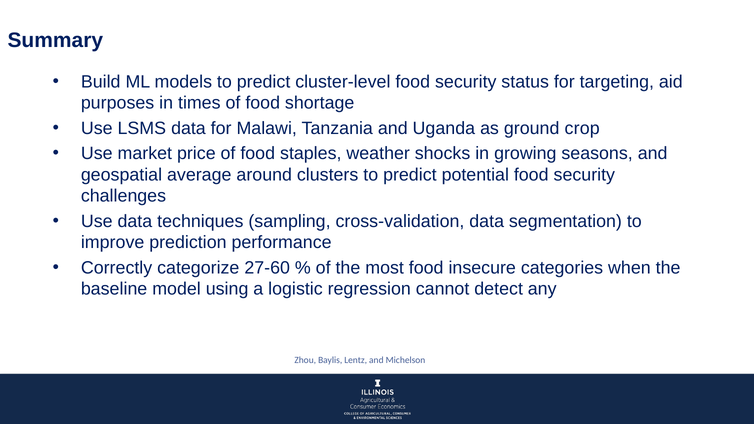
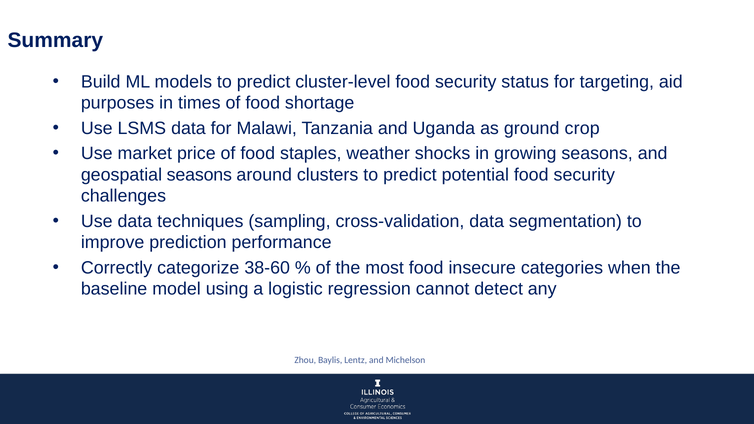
geospatial average: average -> seasons (199, 175)
27-60: 27-60 -> 38-60 (267, 268)
